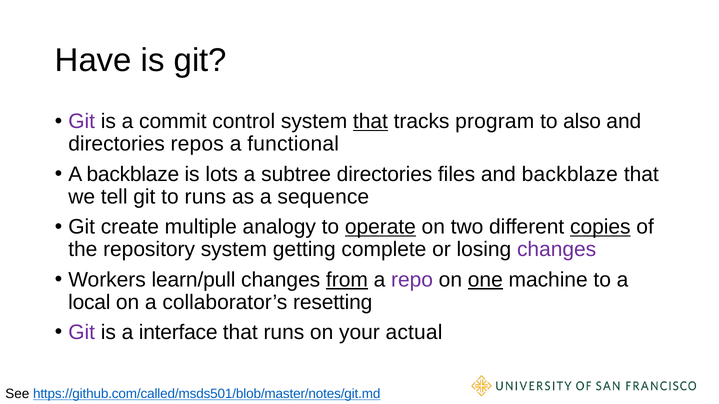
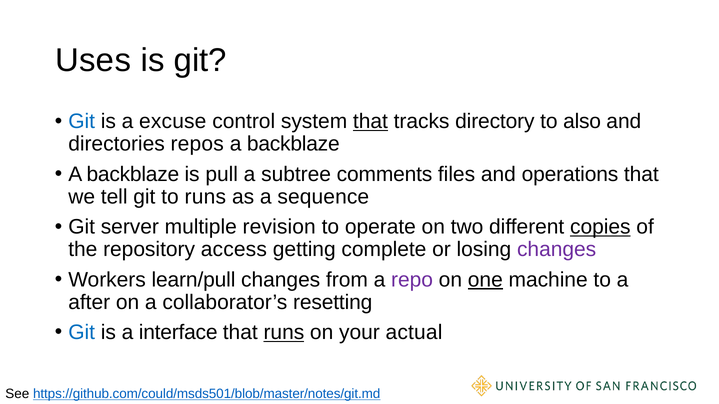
Have: Have -> Uses (93, 60)
Git colour: purple -> blue (82, 122)
commit: commit -> excuse (173, 122)
program: program -> directory (495, 122)
functional: functional -> backblaze (293, 144)
lots: lots -> pull (222, 174)
subtree directories: directories -> comments (385, 174)
and backblaze: backblaze -> operations (570, 174)
create: create -> server (130, 227)
analogy: analogy -> revision (279, 227)
operate underline: present -> none (380, 227)
repository system: system -> access (234, 250)
from underline: present -> none (347, 280)
local: local -> after (89, 303)
Git colour: purple -> blue (82, 333)
runs underline: none -> present (284, 333)
https://github.com/called/msds501/blob/master/notes/git.md: https://github.com/called/msds501/blob/master/notes/git.md -> https://github.com/could/msds501/blob/master/notes/git.md (207, 394)
